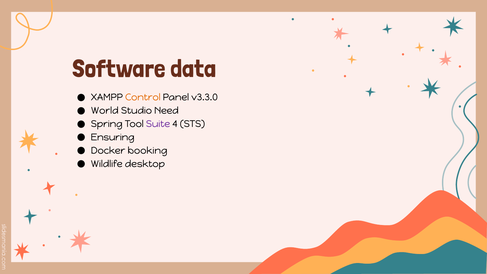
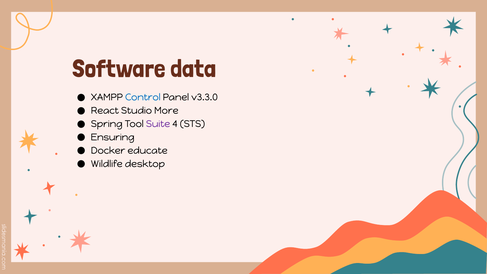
Control colour: orange -> blue (143, 97)
World: World -> React (105, 111)
Need: Need -> More (166, 111)
booking: booking -> educate (148, 151)
